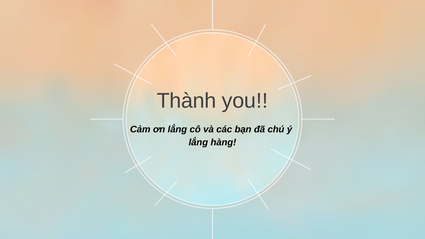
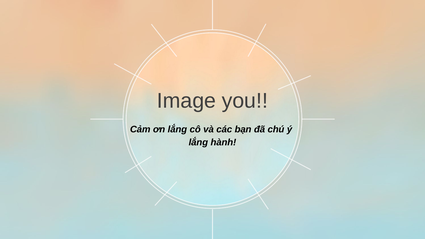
Thành: Thành -> Image (186, 101)
hàng: hàng -> hành (223, 143)
